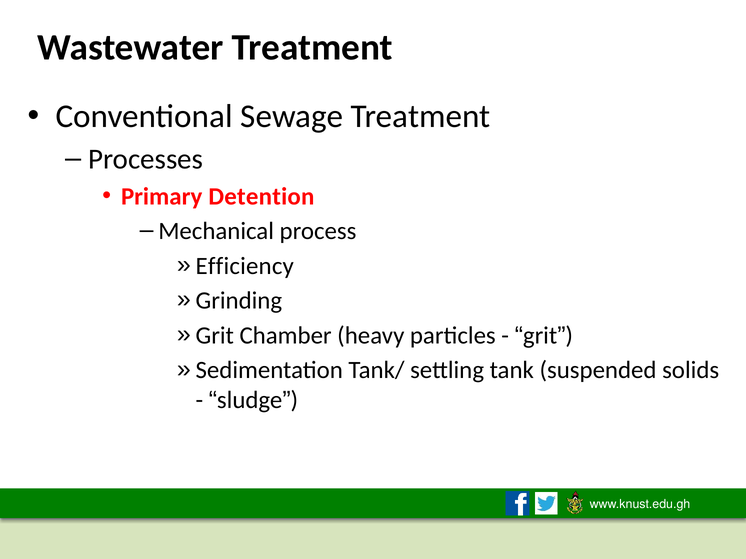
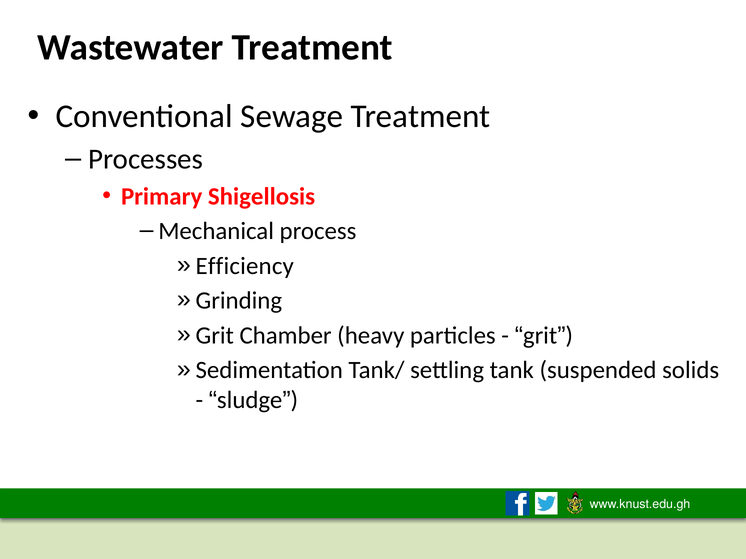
Detention: Detention -> Shigellosis (262, 197)
